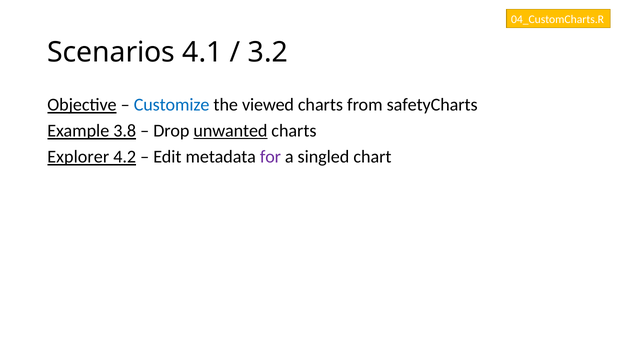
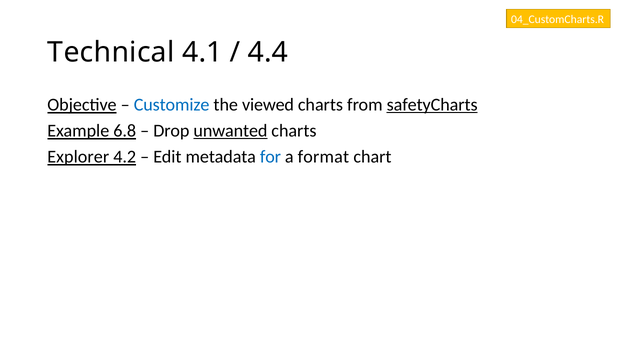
Scenarios: Scenarios -> Technical (111, 52)
3.2: 3.2 -> 4.4 (268, 52)
safetyCharts underline: none -> present (432, 105)
3.8: 3.8 -> 6.8 (125, 131)
for colour: purple -> blue (270, 157)
singled: singled -> format (323, 157)
